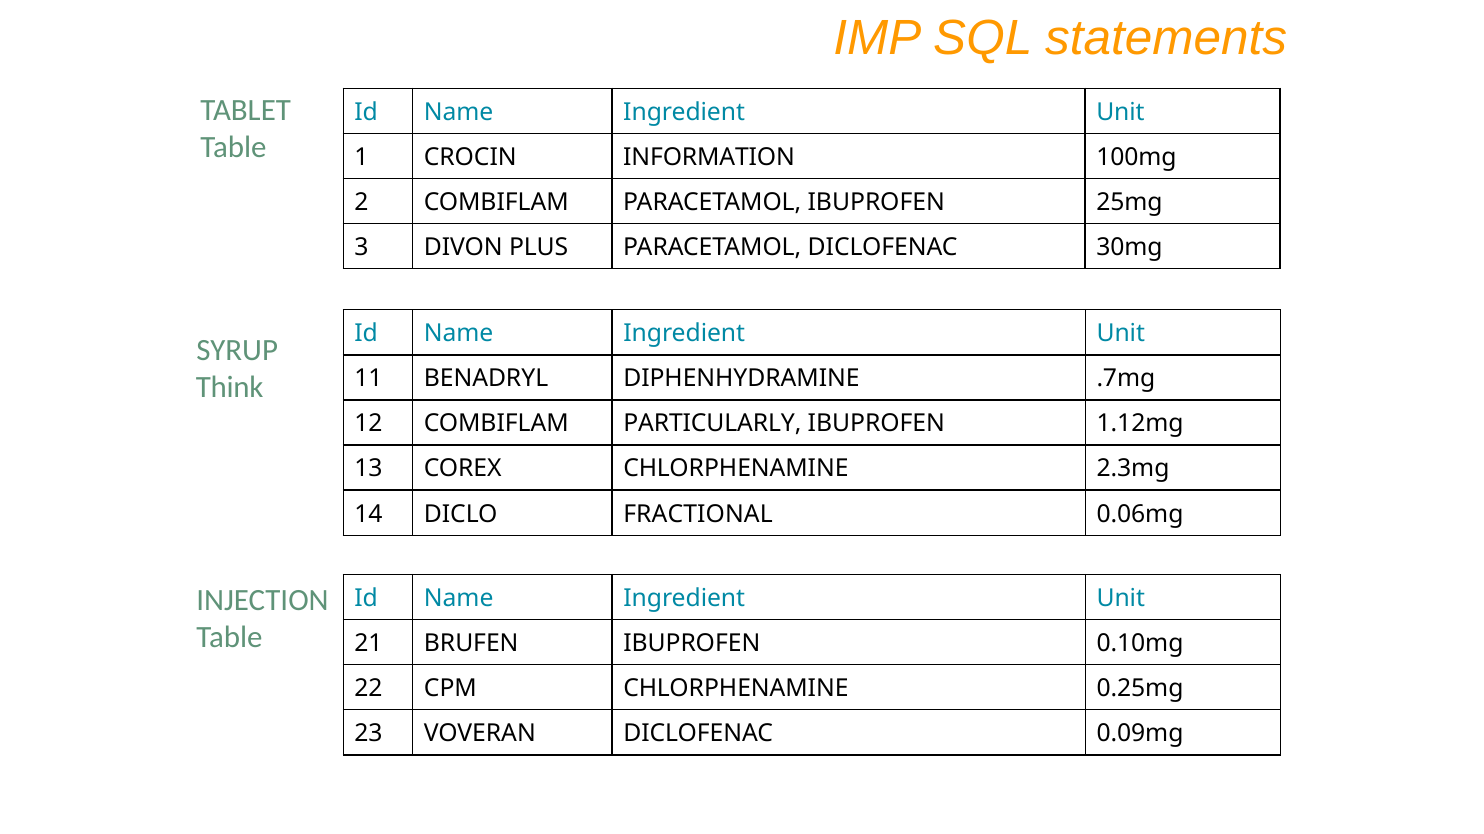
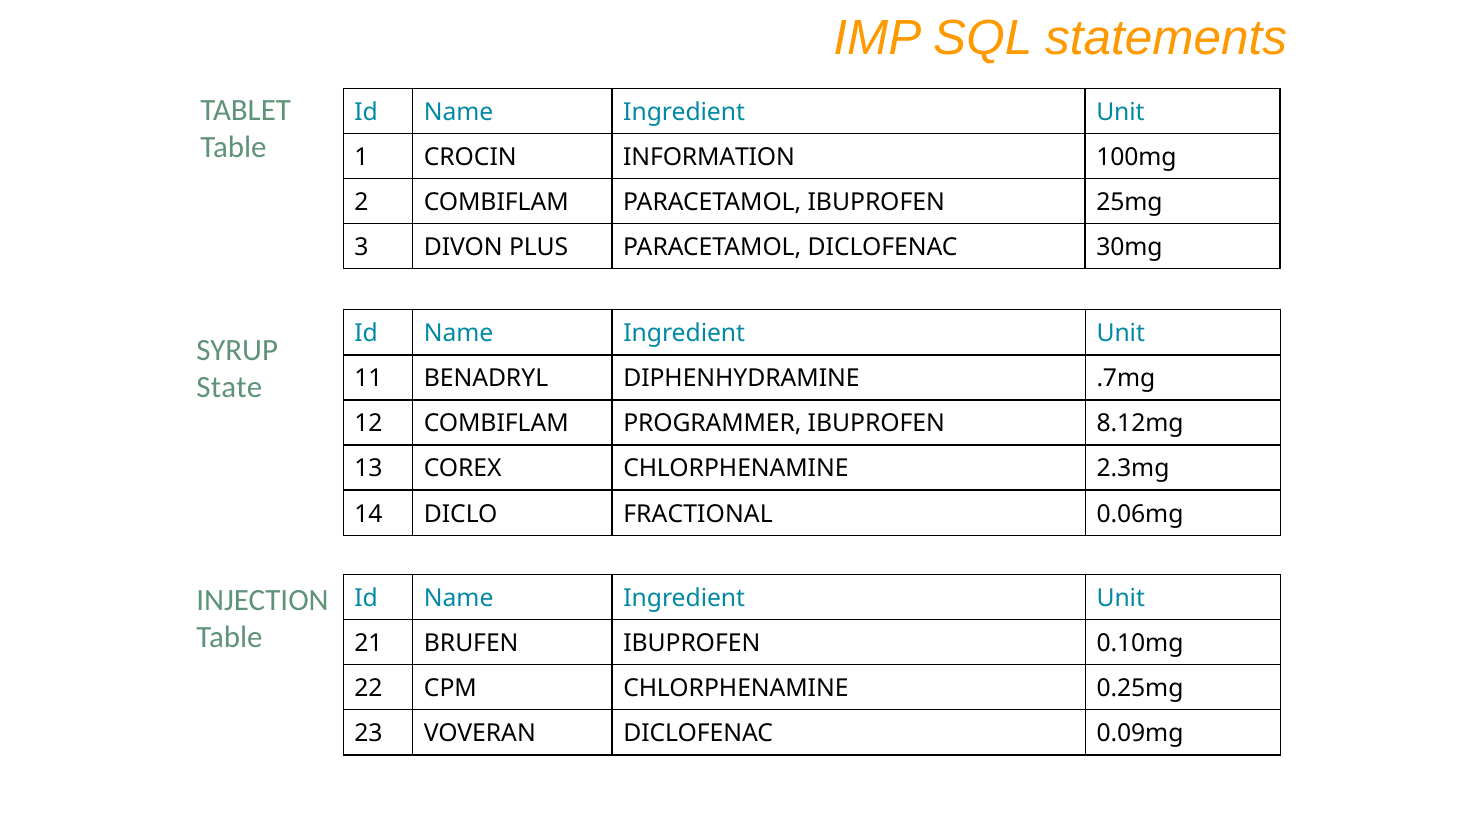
Think: Think -> State (229, 387)
PARTICULARLY: PARTICULARLY -> PROGRAMMER (712, 424)
1.12mg: 1.12mg -> 8.12mg (1140, 424)
